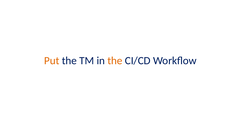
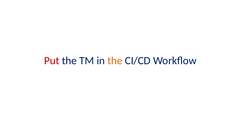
Put colour: orange -> red (52, 61)
